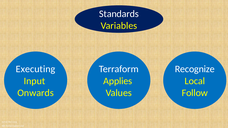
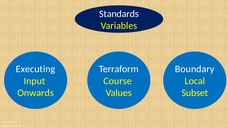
Recognize: Recognize -> Boundary (195, 69)
Applies: Applies -> Course (118, 81)
Follow: Follow -> Subset (195, 93)
